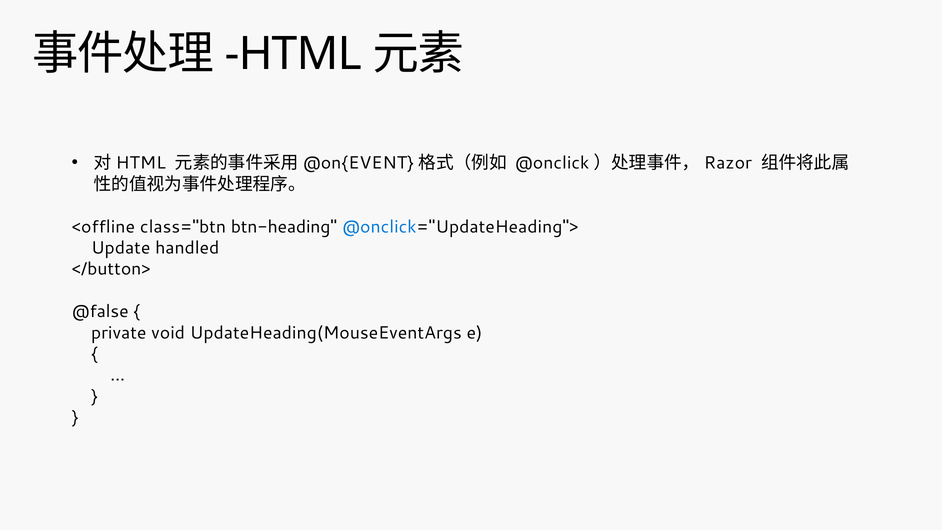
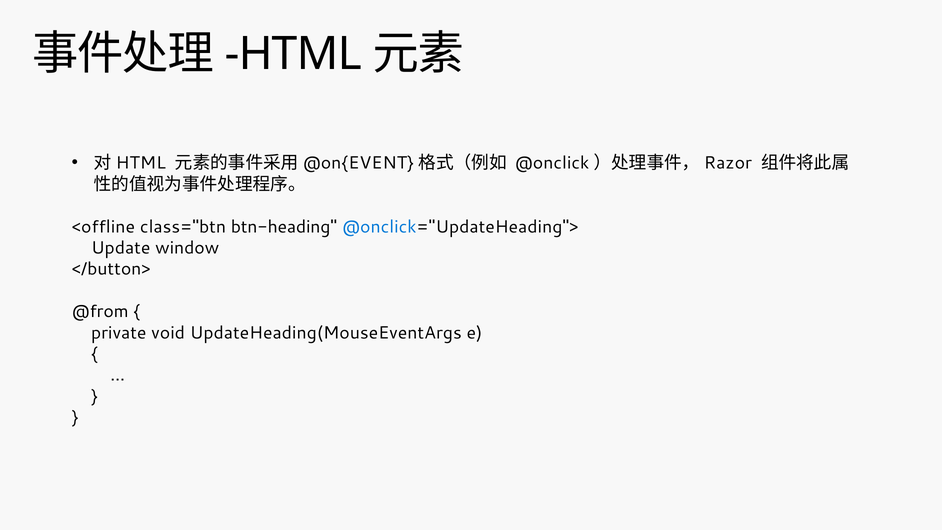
handled: handled -> window (187, 248)
@false: @false -> @from (100, 311)
